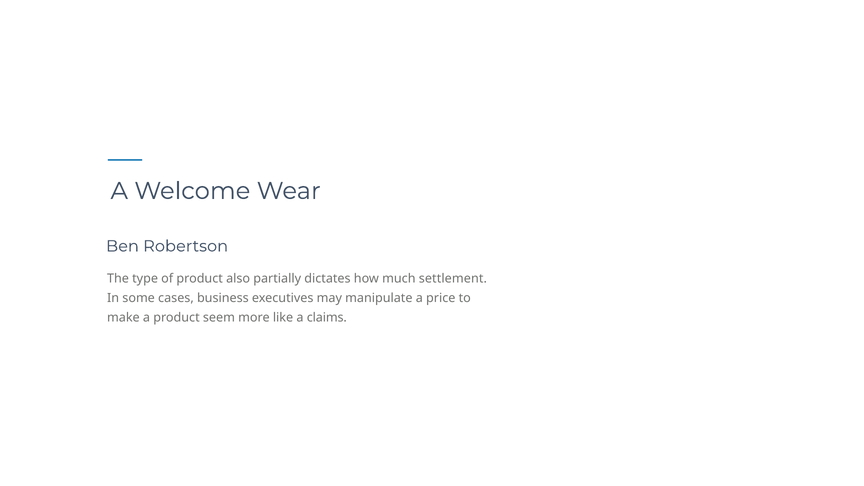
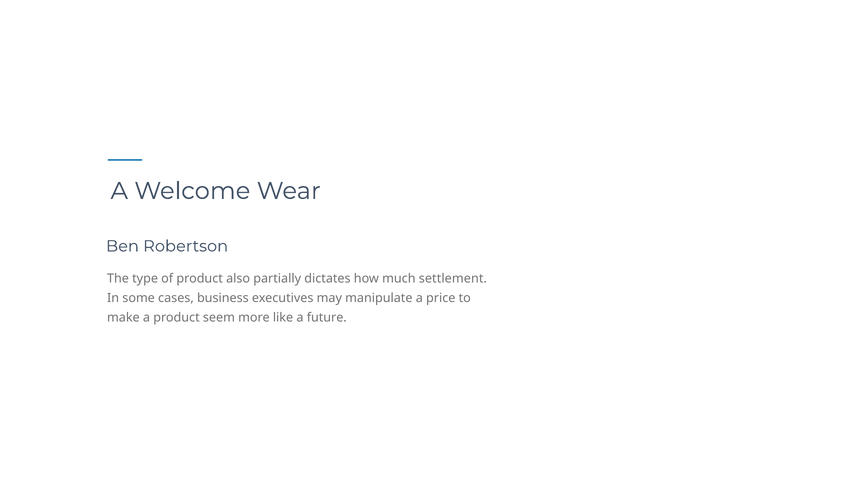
claims: claims -> future (327, 318)
